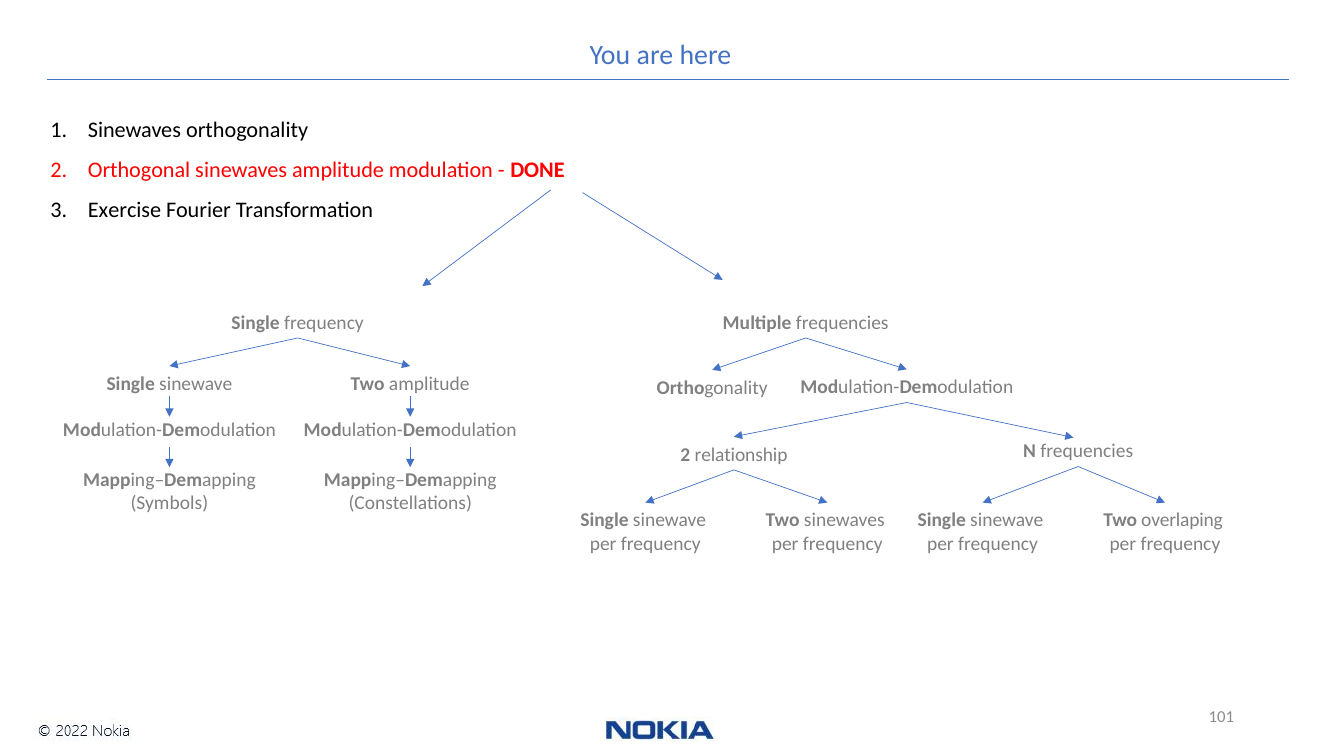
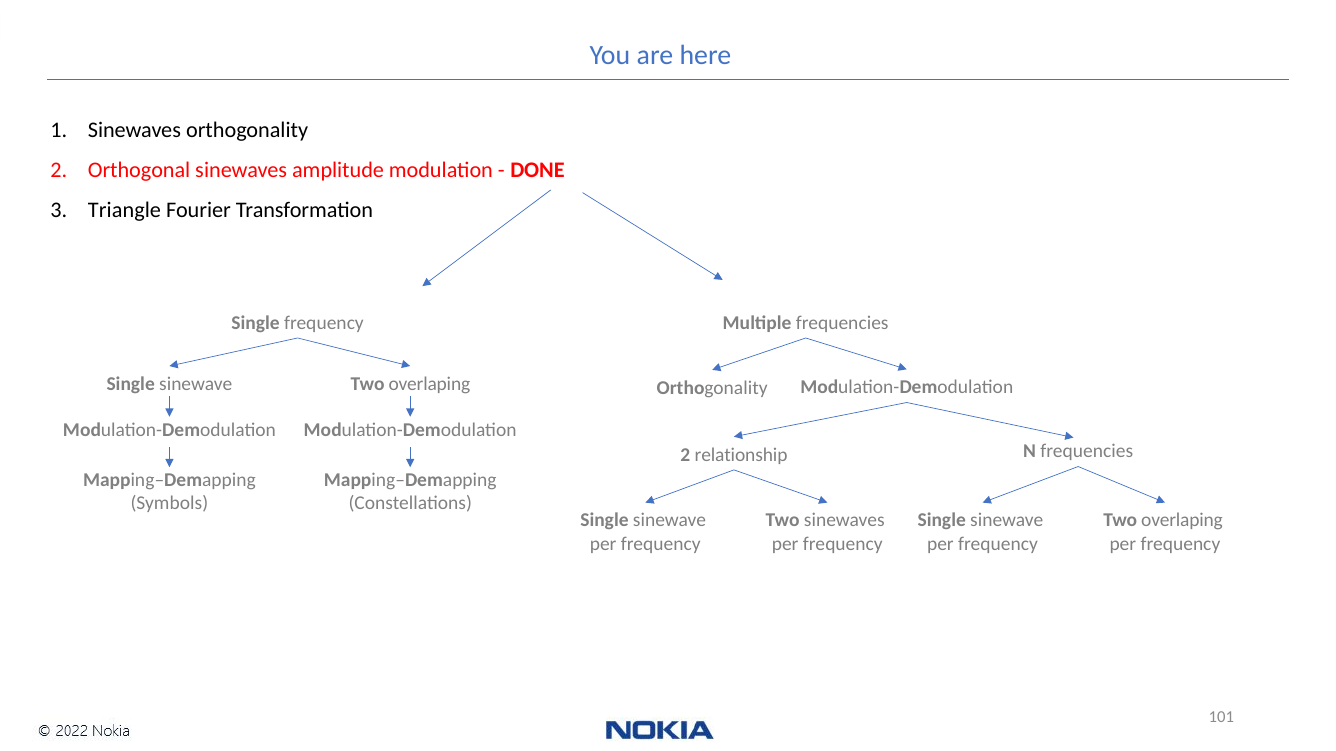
Exercise: Exercise -> Triangle (124, 211)
amplitude: amplitude -> overlaping (429, 384)
